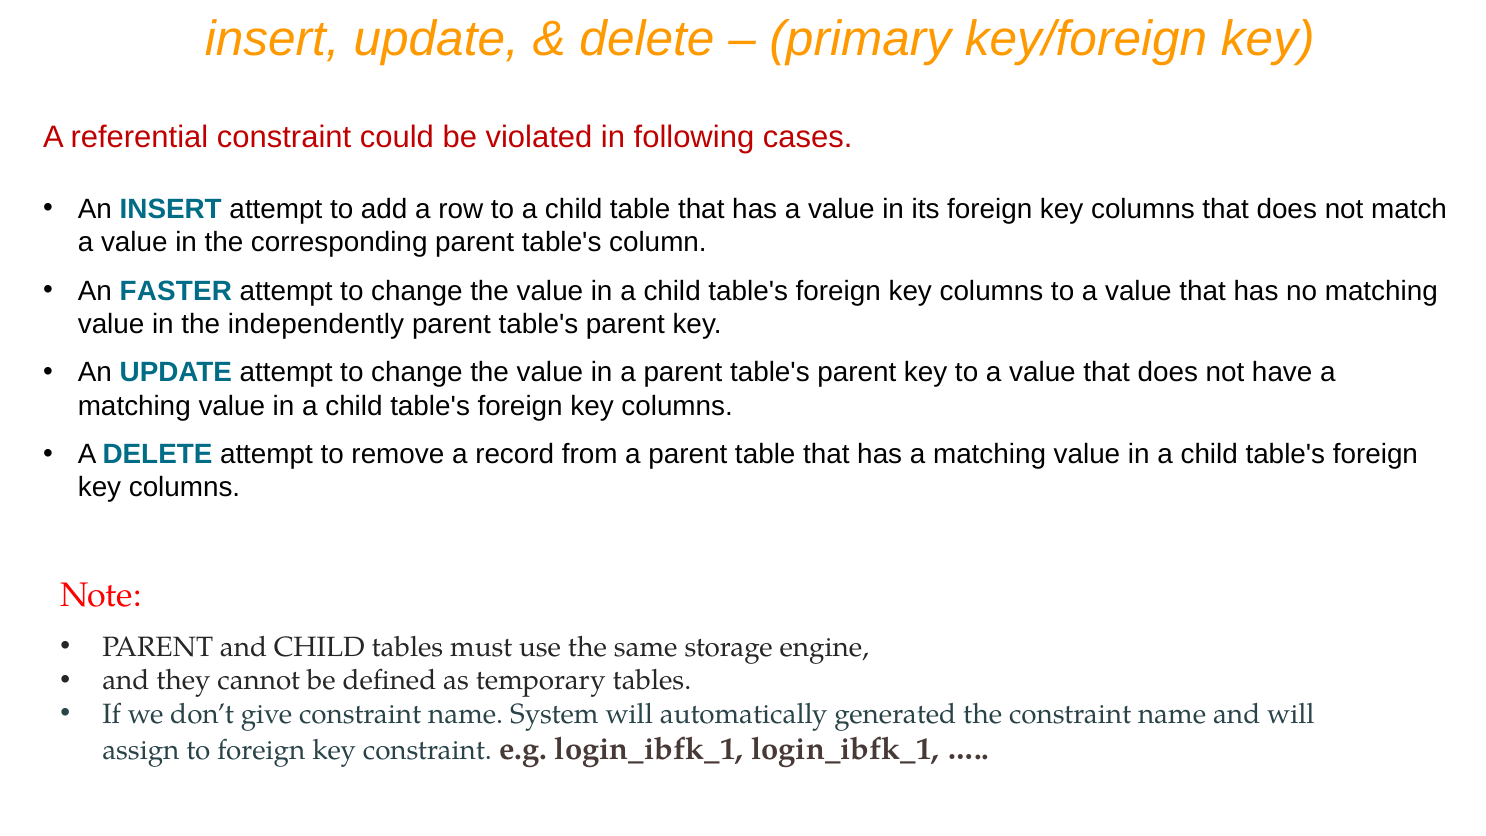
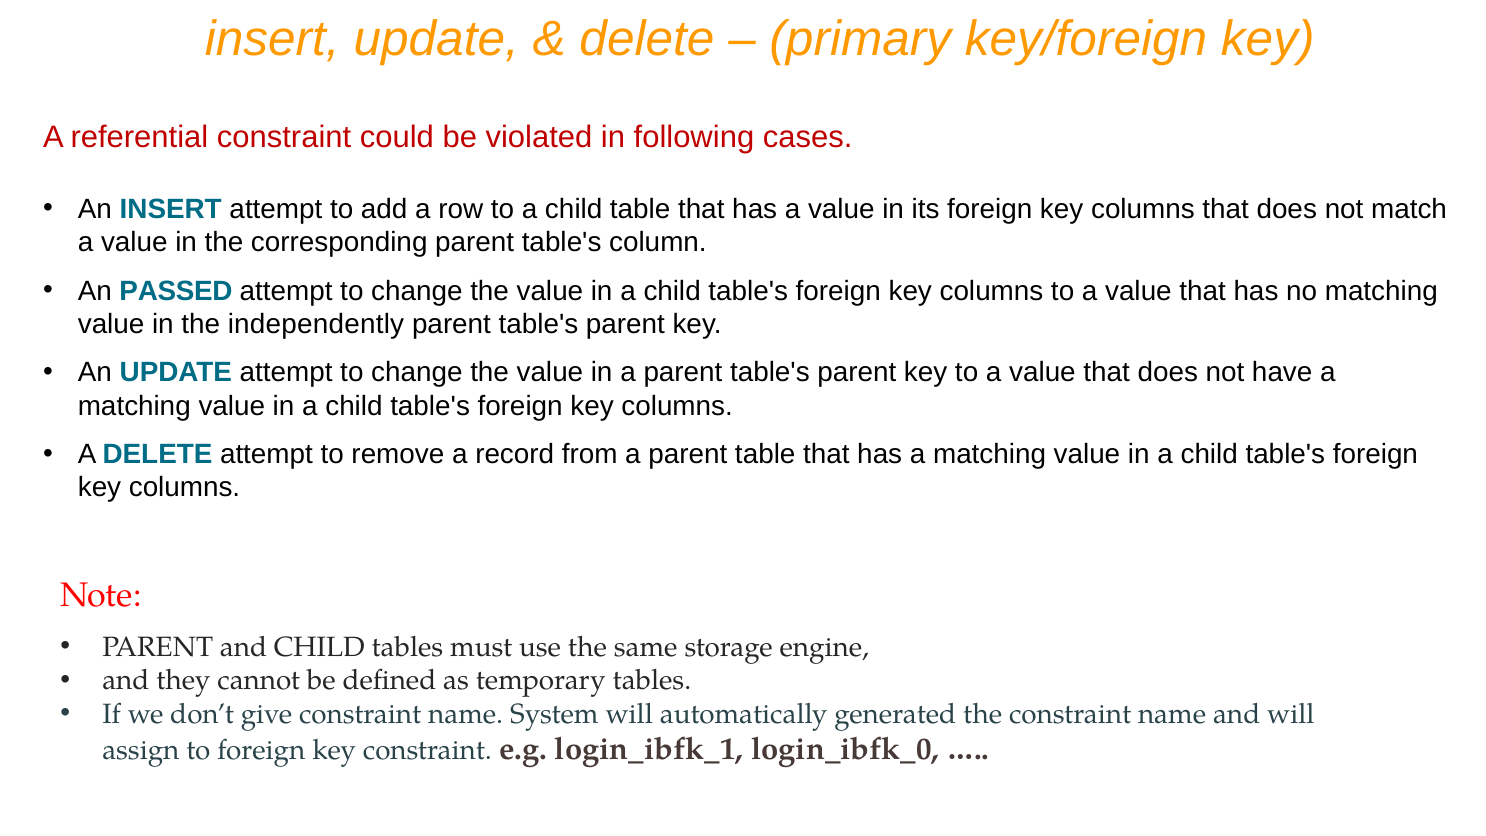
FASTER: FASTER -> PASSED (176, 291)
login_ibfk_1 login_ibfk_1: login_ibfk_1 -> login_ibfk_0 (845, 749)
